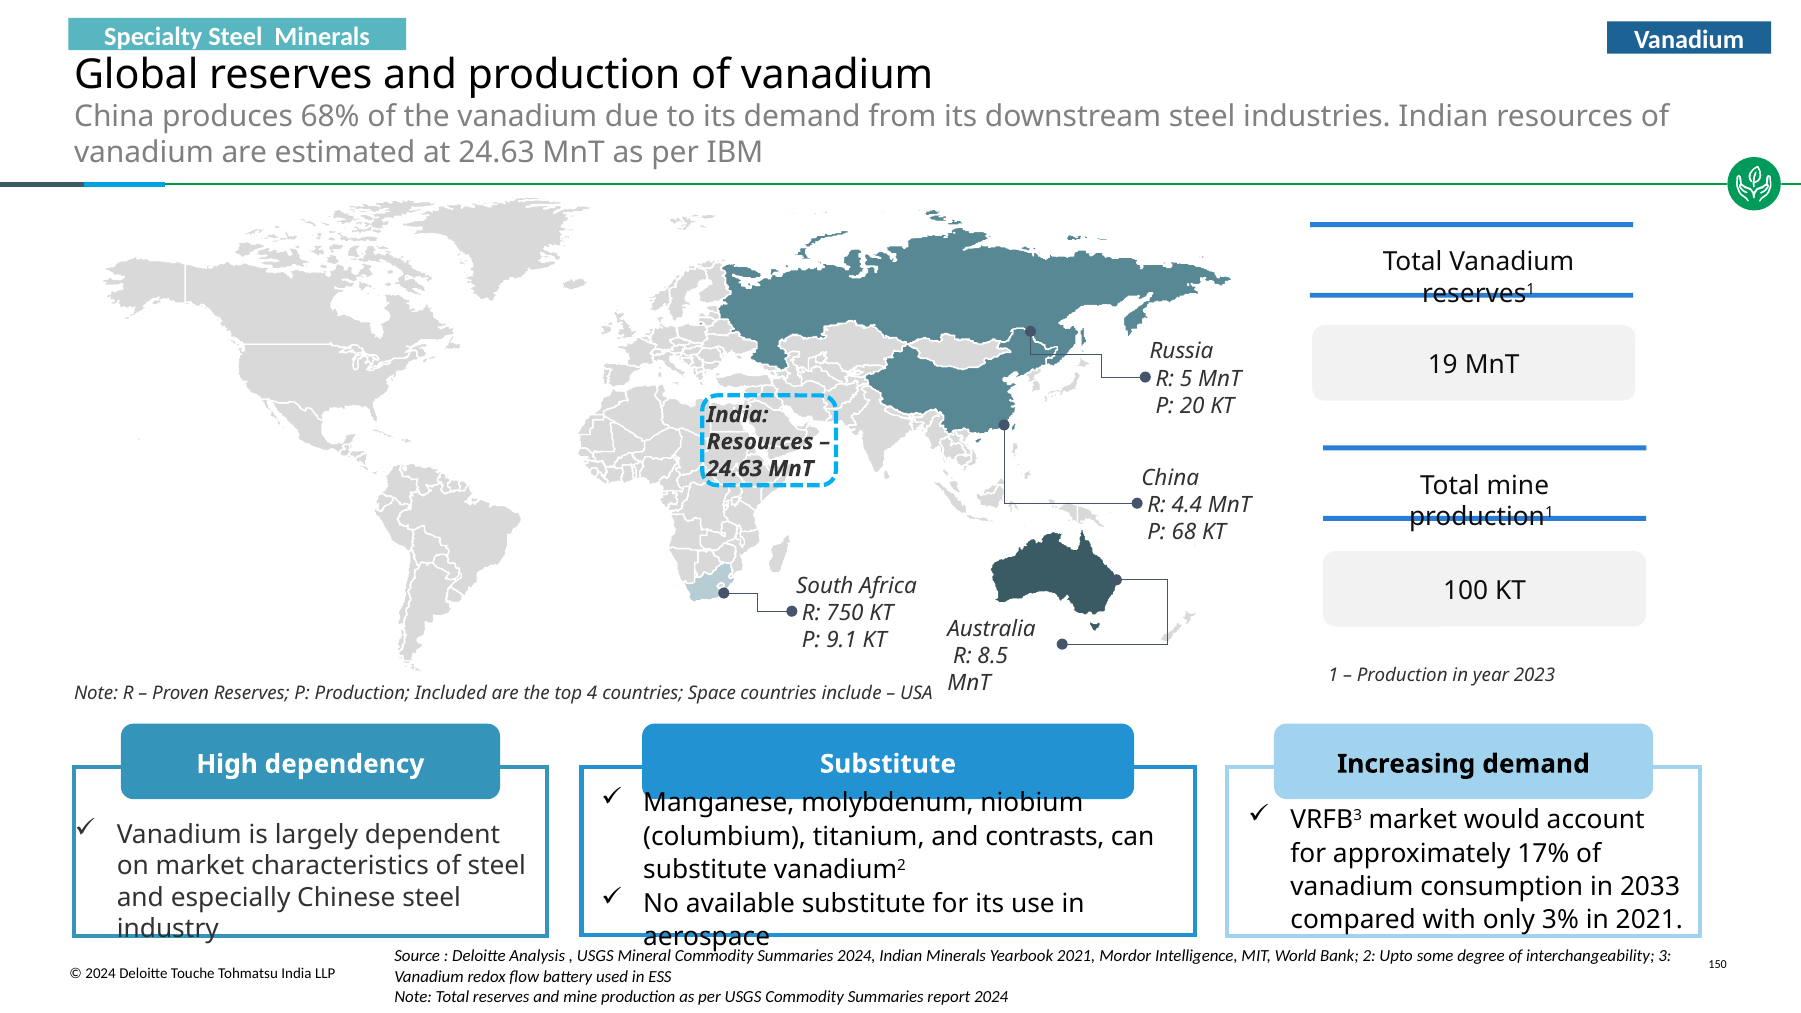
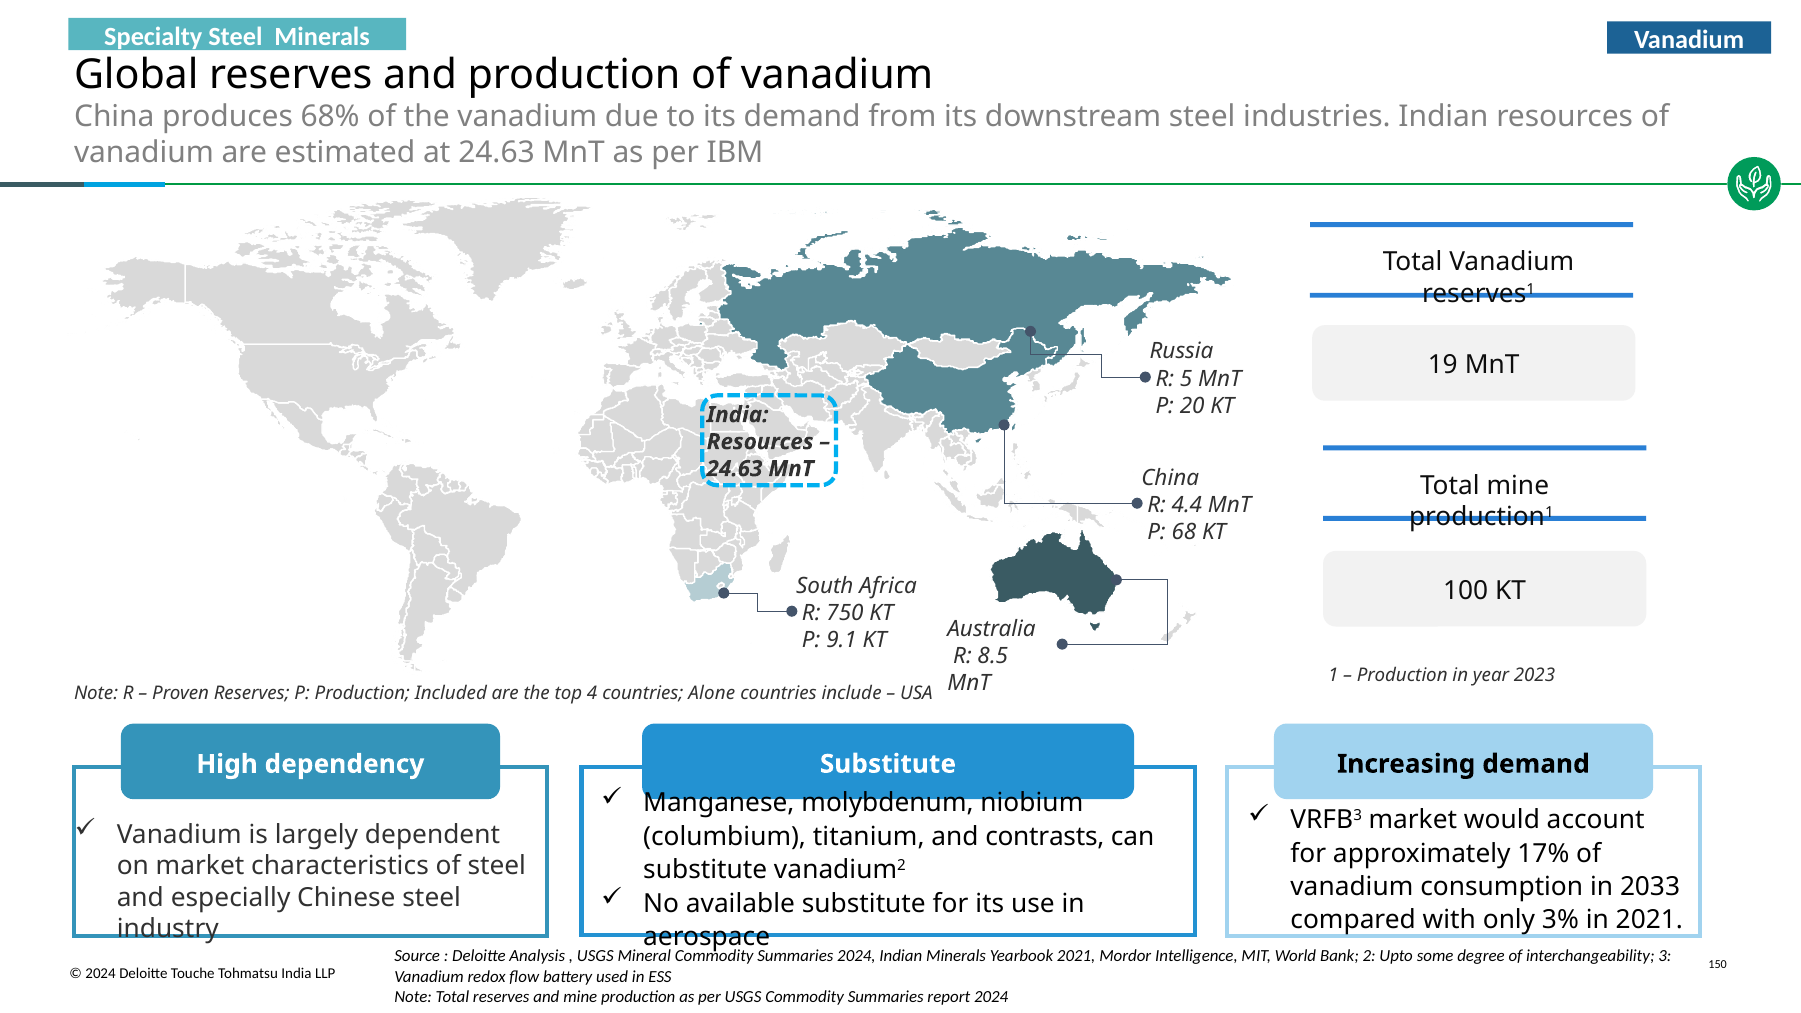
Space: Space -> Alone (712, 693)
